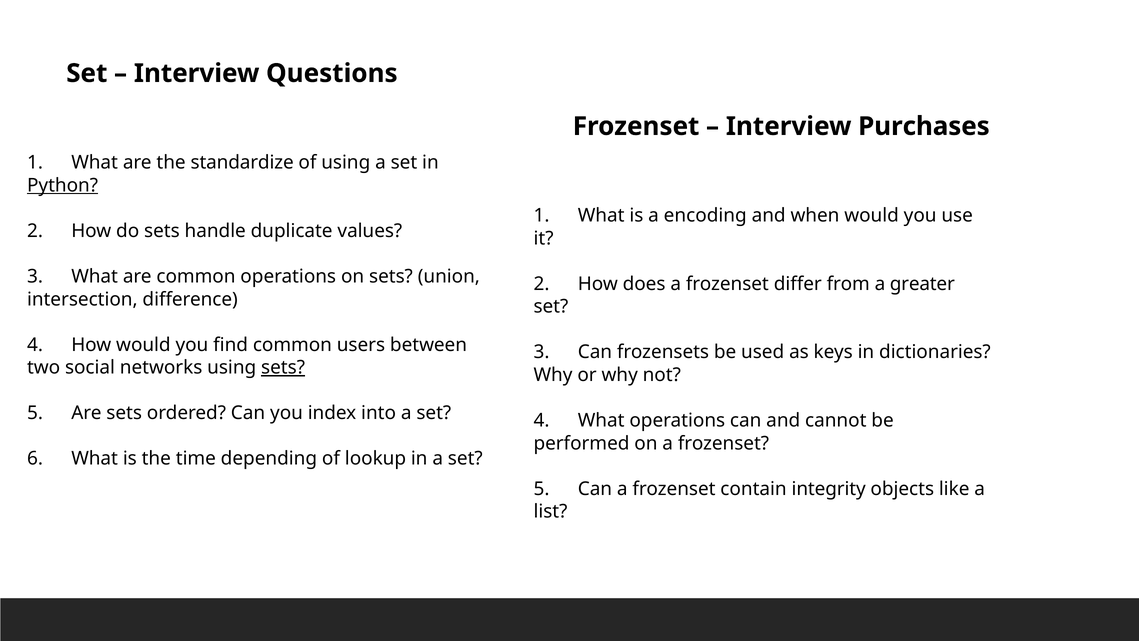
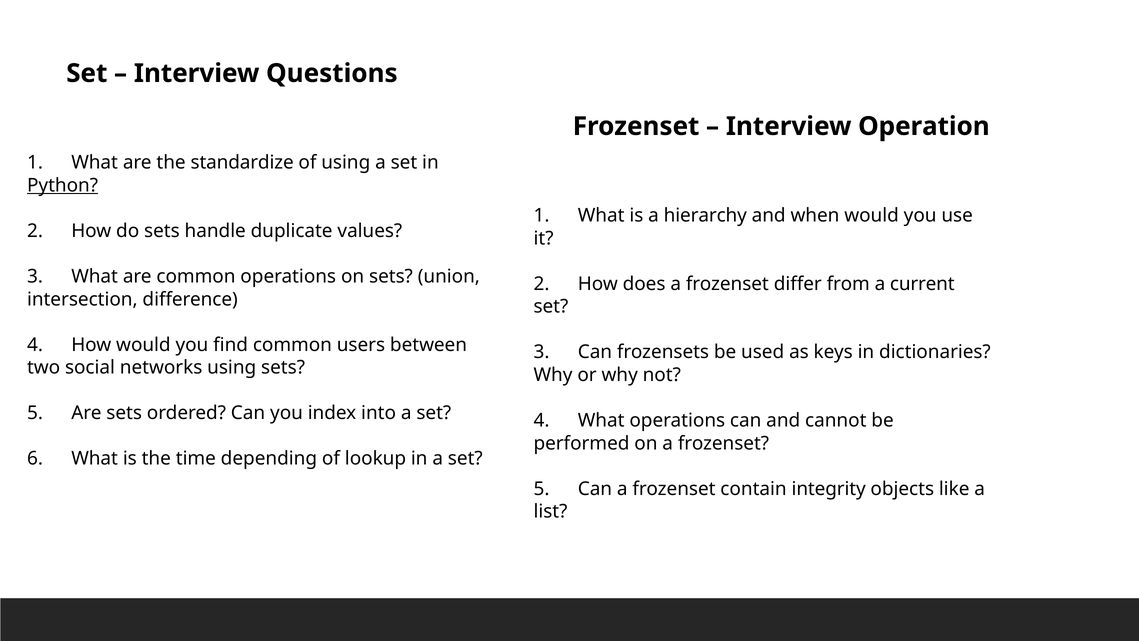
Purchases: Purchases -> Operation (924, 126)
encoding: encoding -> hierarchy (705, 215)
greater: greater -> current (922, 284)
sets underline: present -> none (283, 367)
